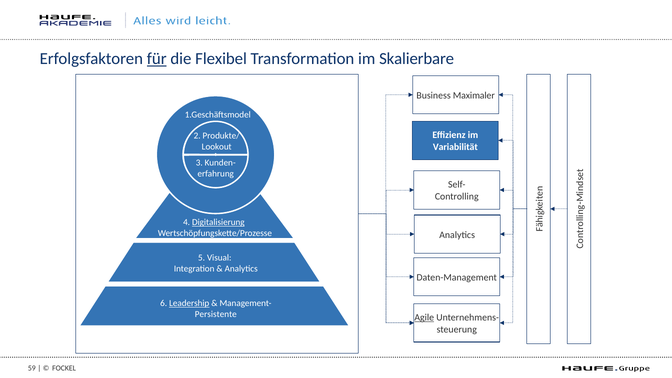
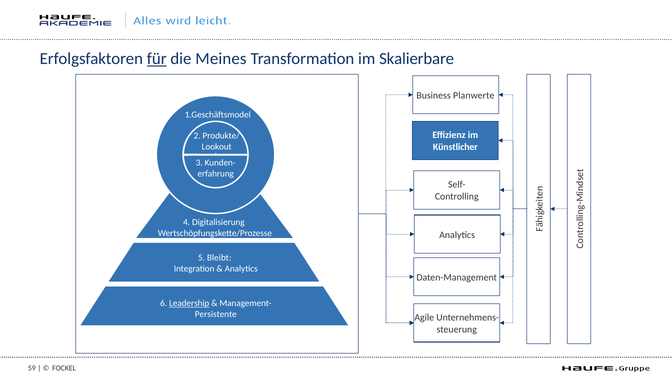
Flexibel: Flexibel -> Meines (221, 59)
Maximaler: Maximaler -> Planwerte (474, 95)
Variabilität: Variabilität -> Künstlicher (455, 147)
Digitalisierung underline: present -> none (218, 222)
Visual: Visual -> Bleibt (219, 258)
Agile underline: present -> none (424, 318)
